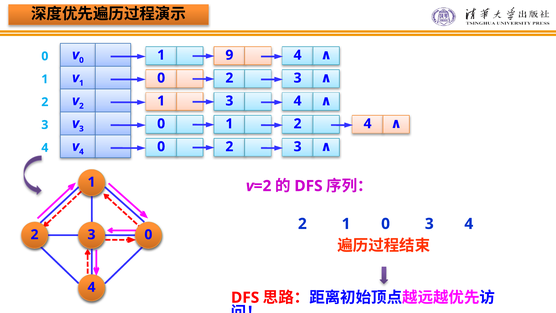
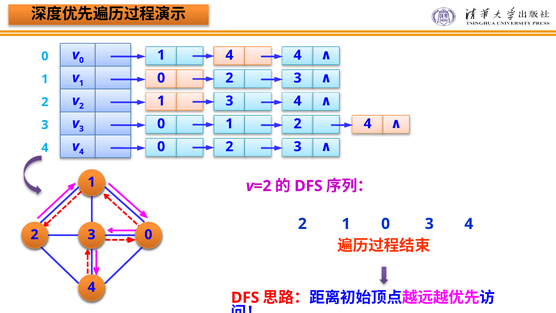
9: 9 -> 4 (229, 55)
